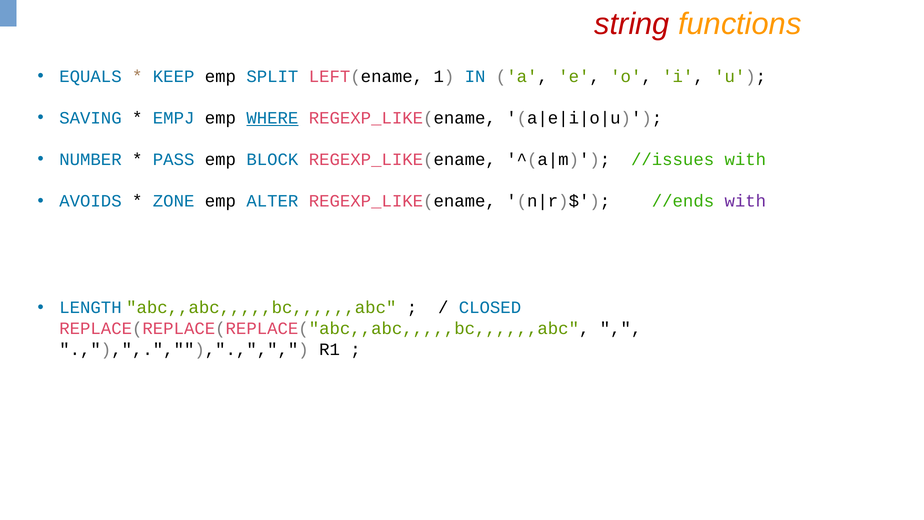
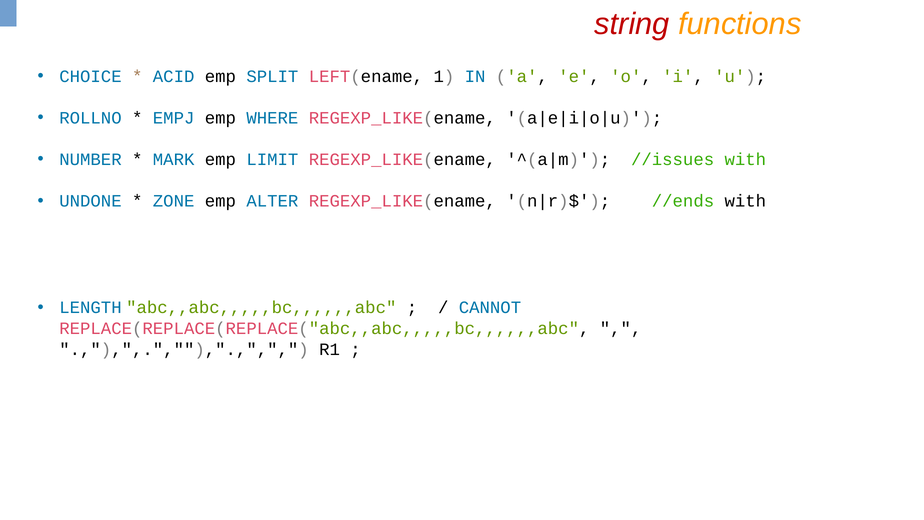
EQUALS: EQUALS -> CHOICE (90, 76)
KEEP: KEEP -> ACID (174, 76)
SAVING: SAVING -> ROLLNO (90, 118)
WHERE underline: present -> none (272, 118)
PASS: PASS -> MARK (174, 160)
BLOCK: BLOCK -> LIMIT (272, 160)
AVOIDS: AVOIDS -> UNDONE (90, 201)
with colour: purple -> black (745, 201)
CLOSED: CLOSED -> CANNOT (490, 308)
